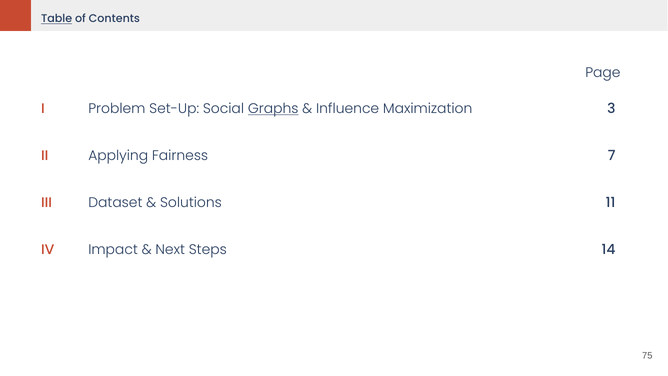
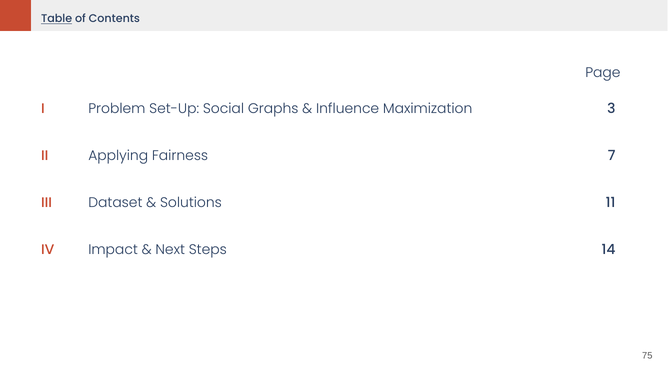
Graphs underline: present -> none (273, 109)
